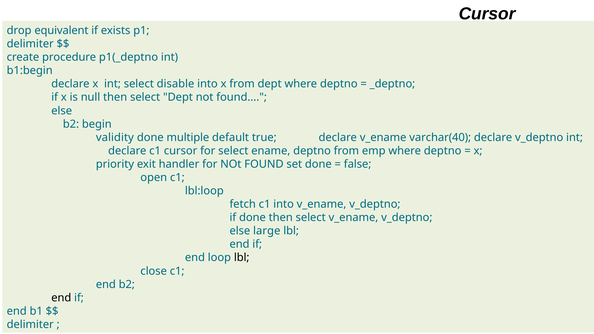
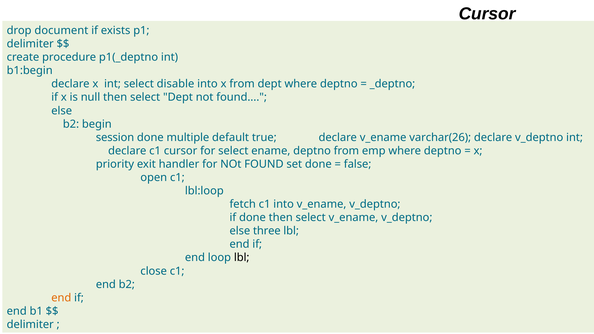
equivalent: equivalent -> document (61, 31)
validity: validity -> session (115, 137)
varchar(40: varchar(40 -> varchar(26 (440, 137)
large: large -> three (267, 231)
end colour: black -> orange (61, 298)
